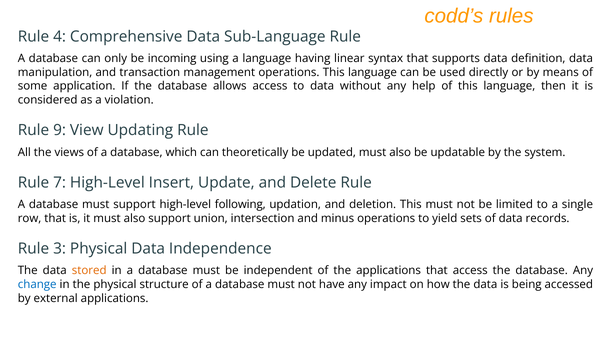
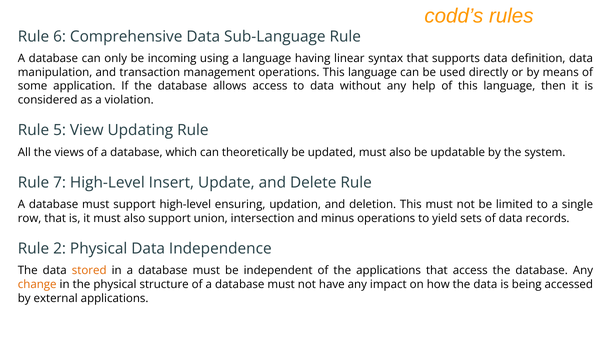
4: 4 -> 6 (60, 36)
9: 9 -> 5 (60, 130)
following: following -> ensuring (240, 204)
3: 3 -> 2 (60, 249)
change colour: blue -> orange (37, 284)
